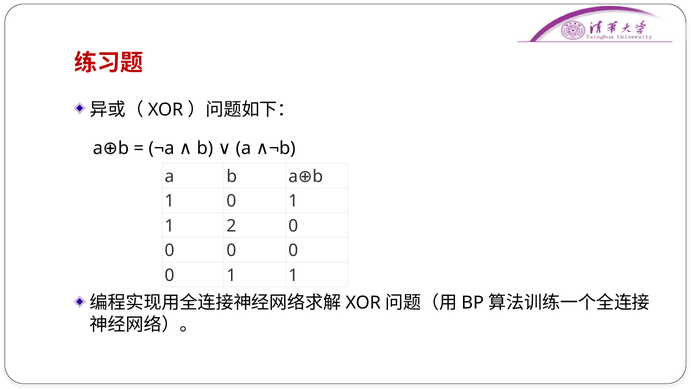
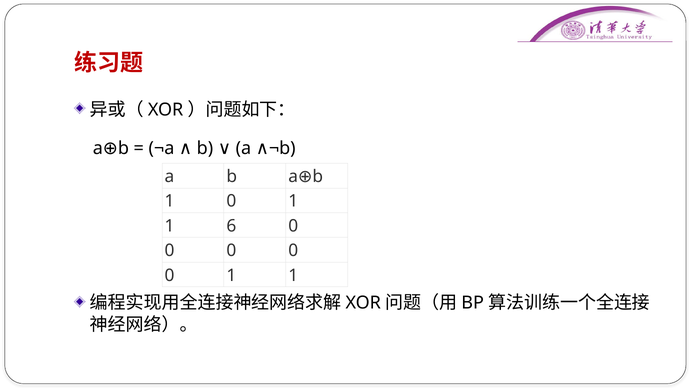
2: 2 -> 6 (231, 226)
